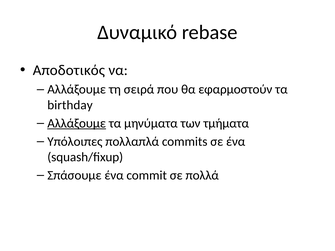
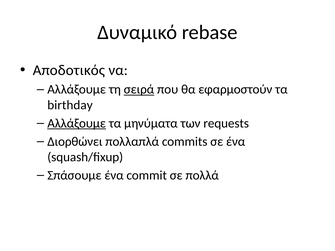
σειρά underline: none -> present (139, 90)
τμήματα: τμήματα -> requests (226, 123)
Υπόλοιπες: Υπόλοιπες -> Διορθώνει (75, 142)
